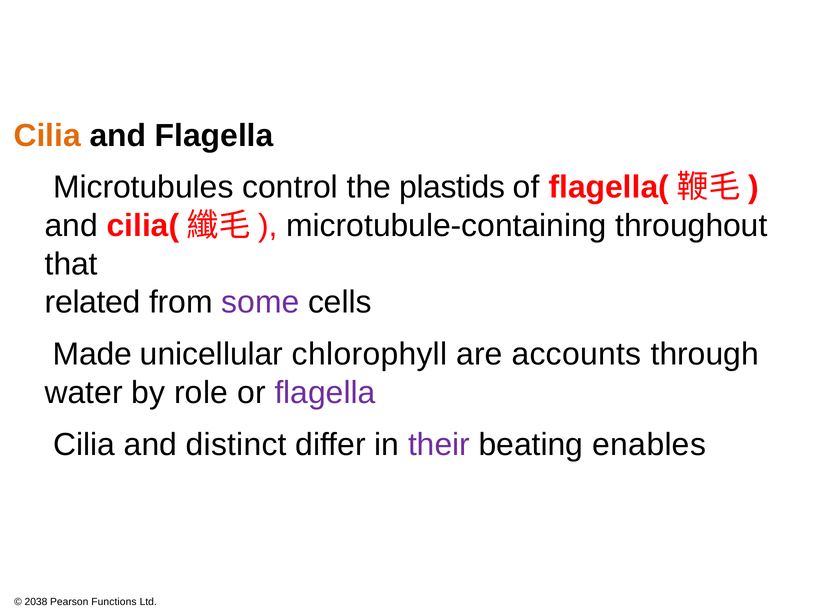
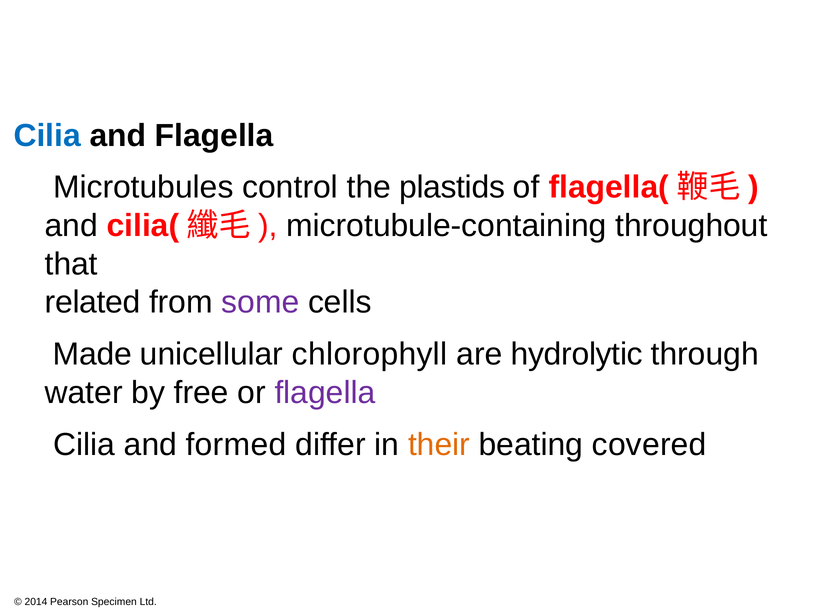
Cilia colour: orange -> blue (47, 136)
accounts: accounts -> hydrolytic (577, 354)
role: role -> free (201, 393)
distinct: distinct -> formed (236, 445)
their colour: purple -> orange (439, 445)
enables: enables -> covered (649, 445)
2038: 2038 -> 2014 (36, 602)
Functions: Functions -> Specimen (114, 602)
